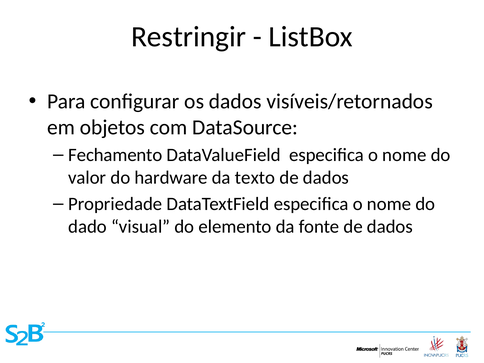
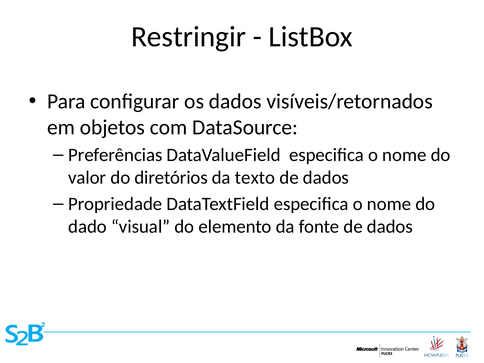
Fechamento: Fechamento -> Preferências (115, 155)
hardware: hardware -> diretórios (171, 178)
